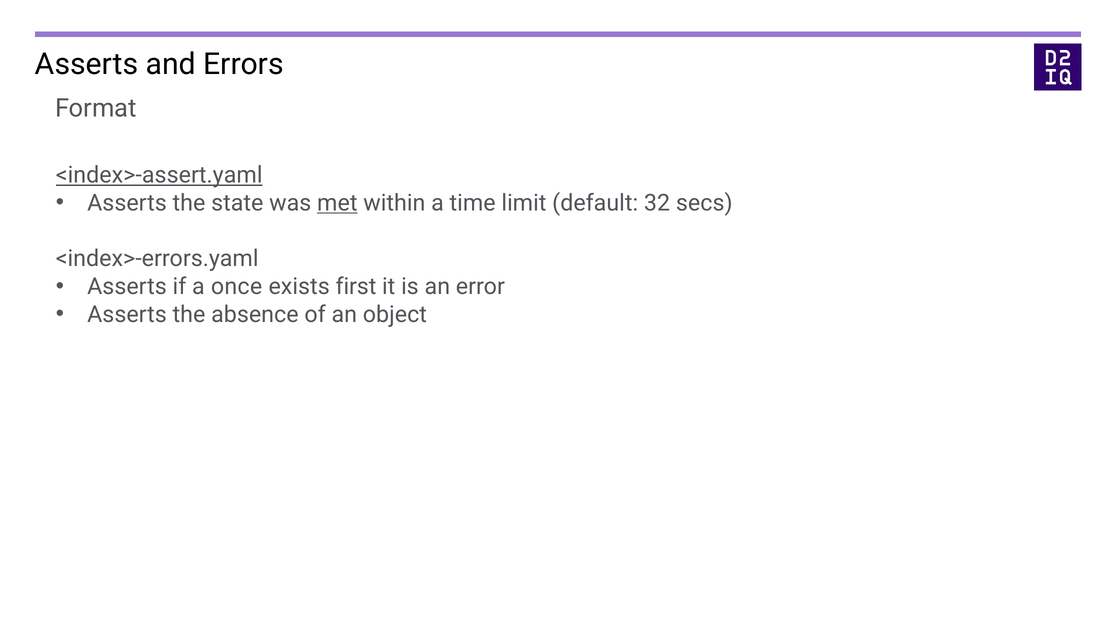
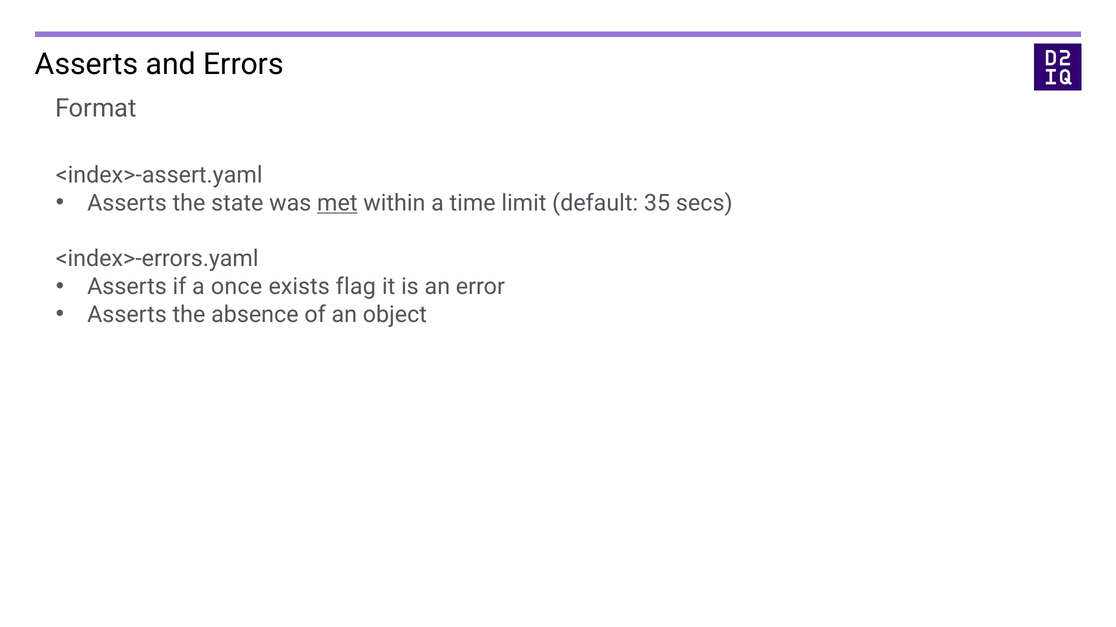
<index>-assert.yaml underline: present -> none (159, 175)
32: 32 -> 35 (657, 203)
first: first -> flag (356, 287)
